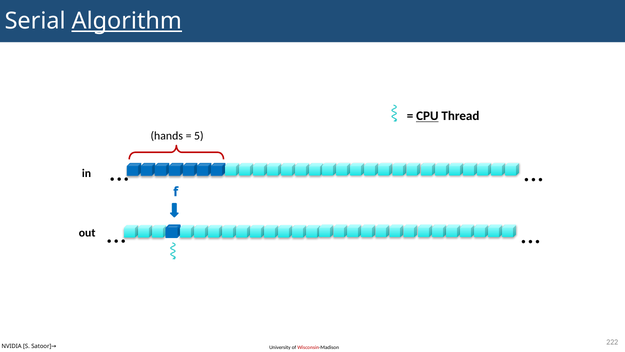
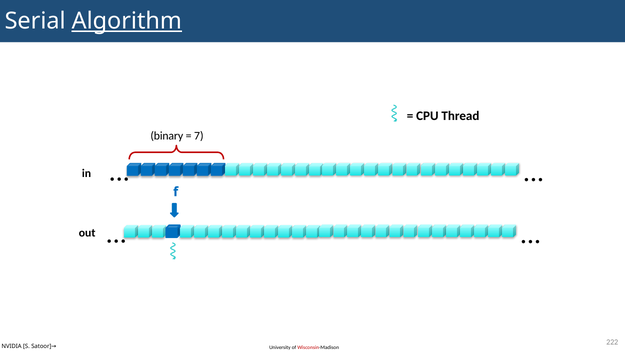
CPU underline: present -> none (427, 116)
hands: hands -> binary (167, 136)
5: 5 -> 7 (199, 136)
